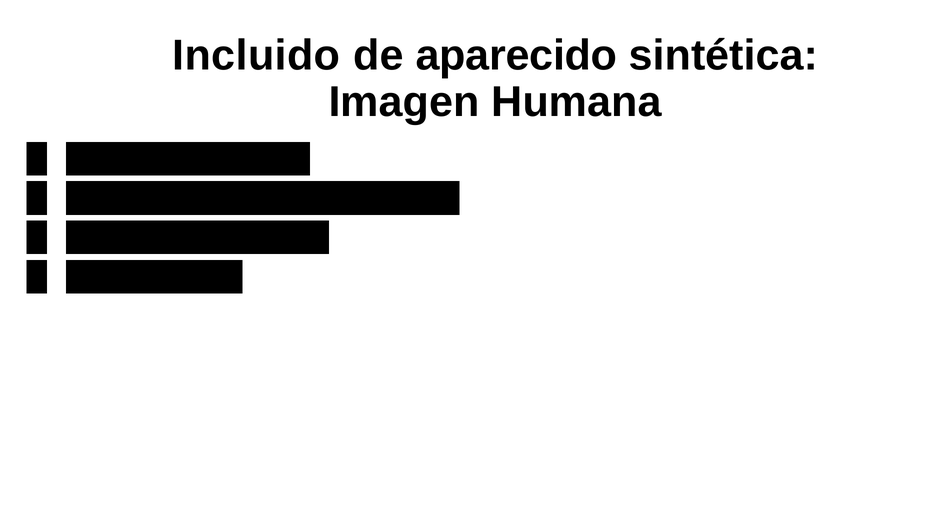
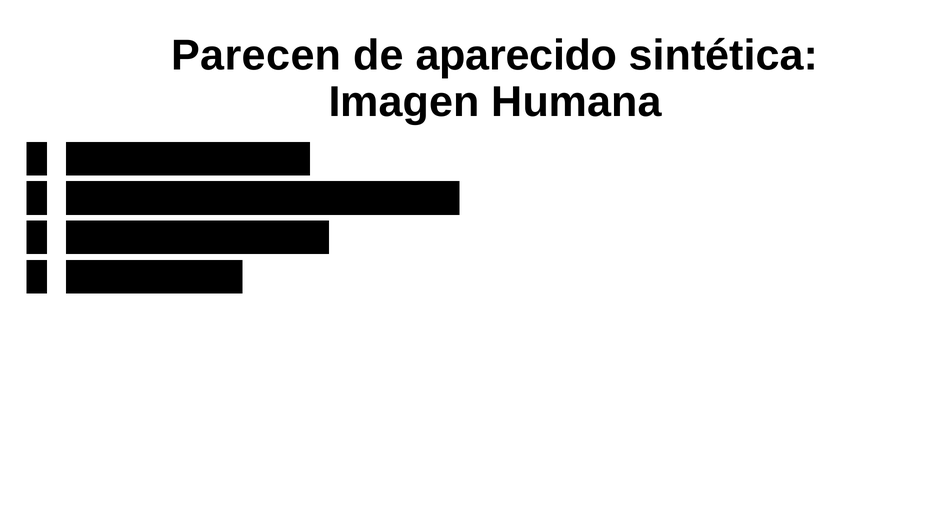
Incluido: Incluido -> Parecen (256, 56)
